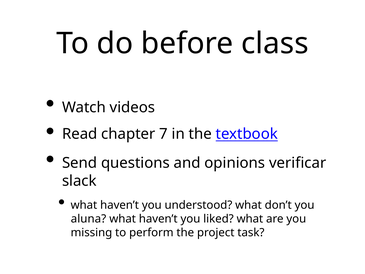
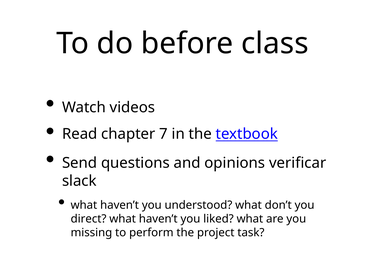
aluna: aluna -> direct (89, 219)
